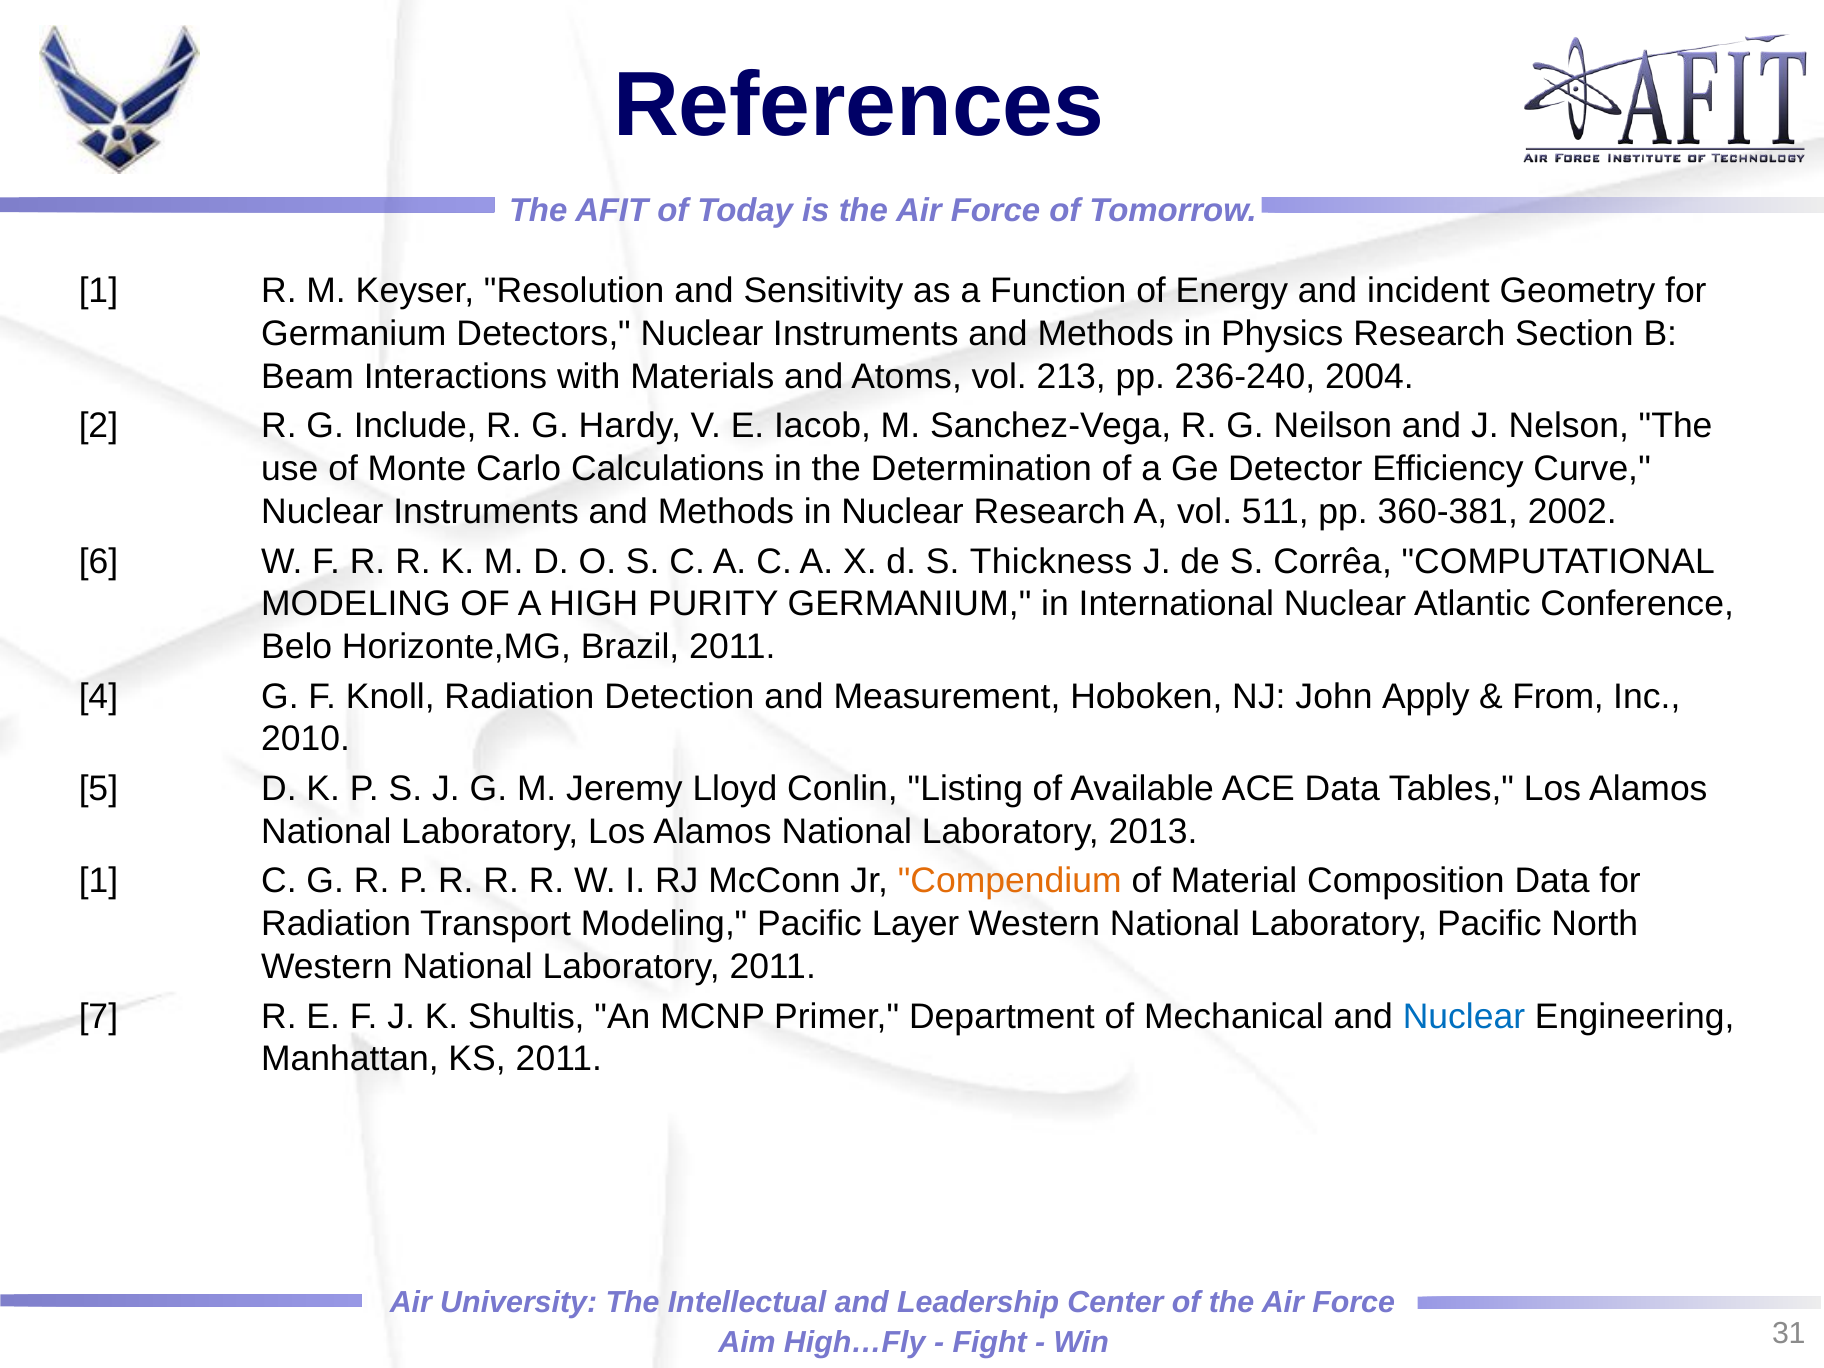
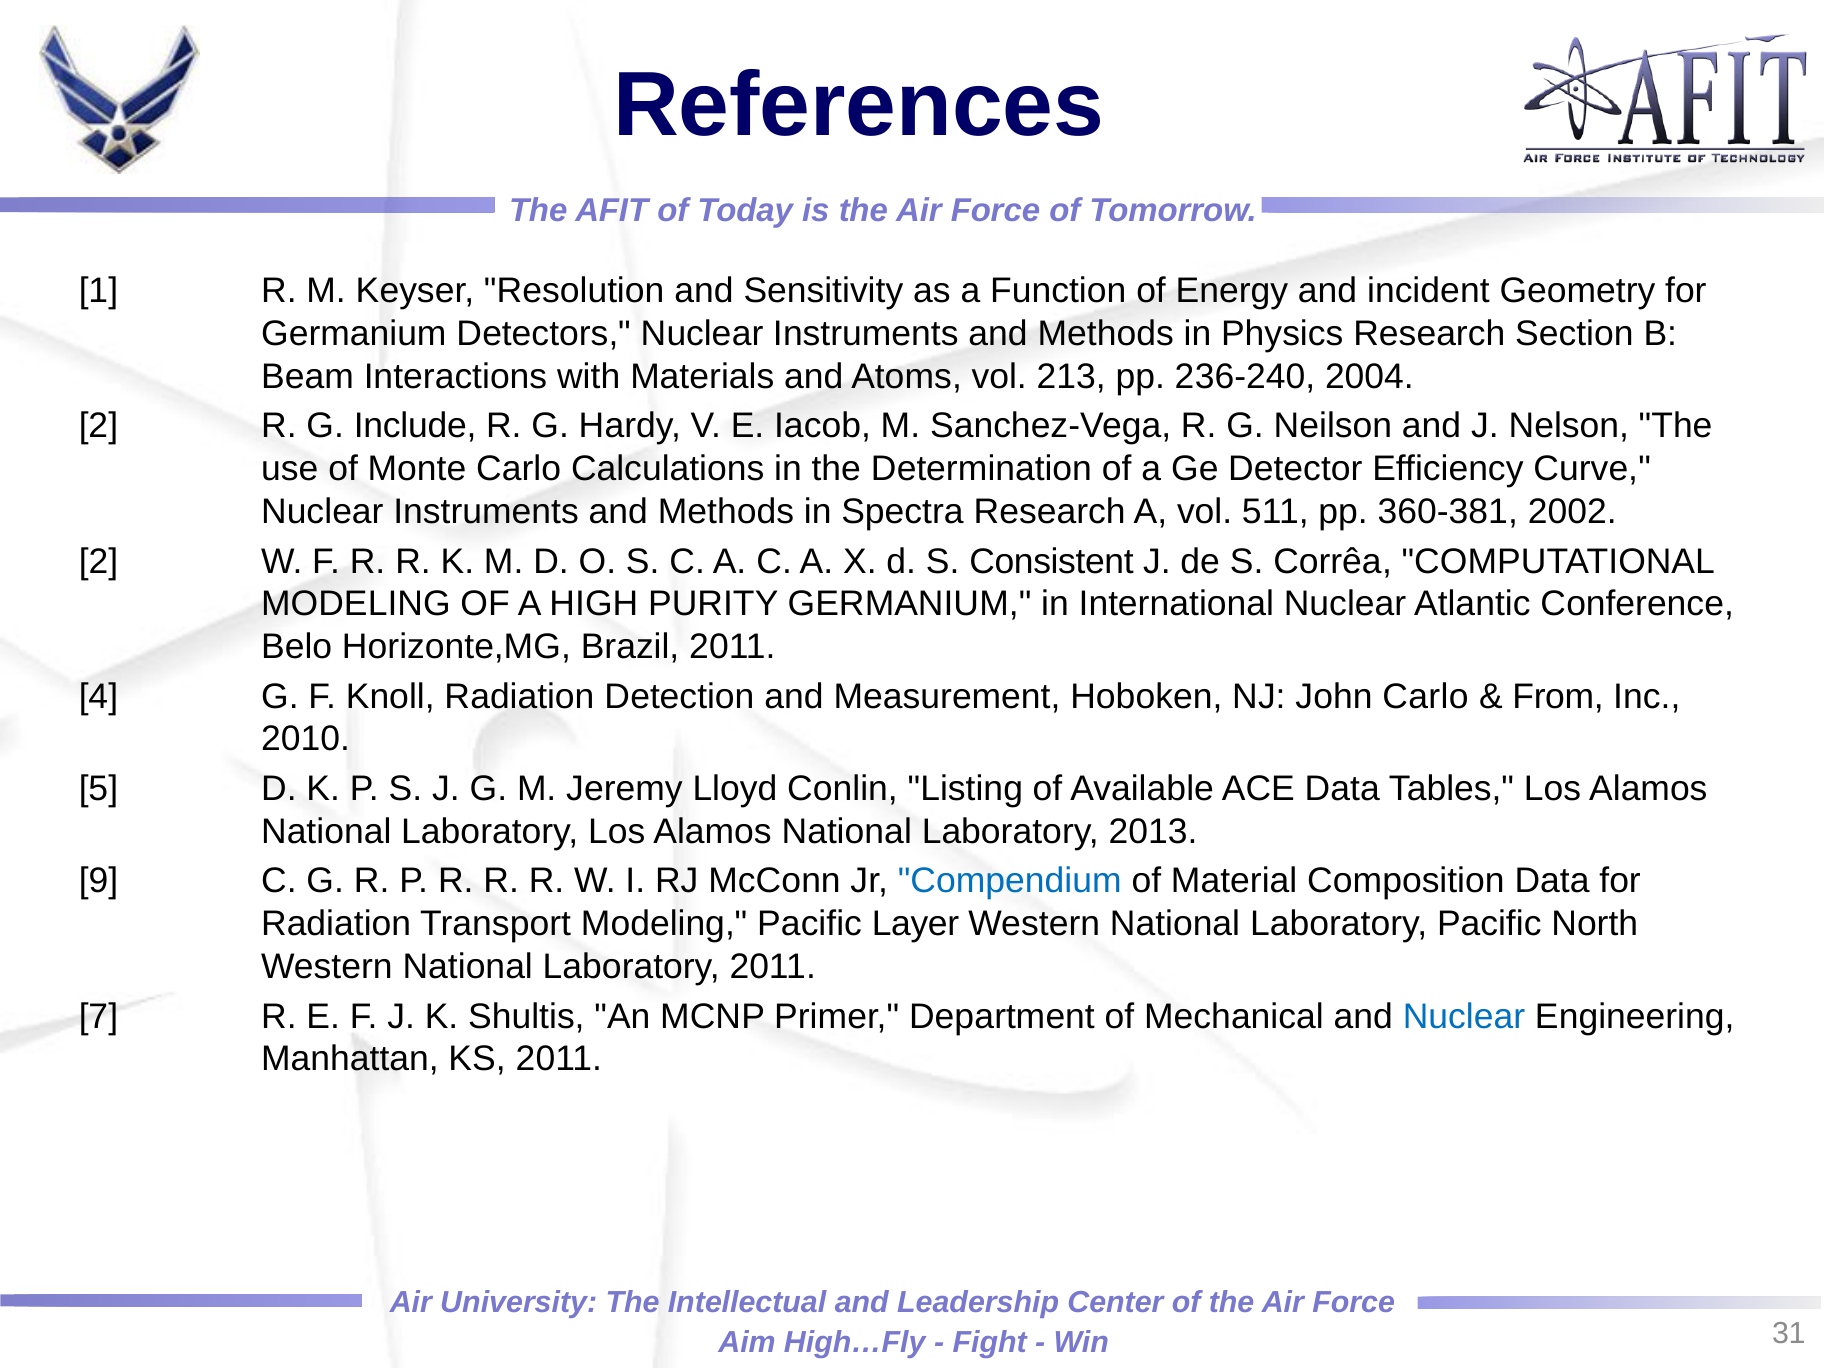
in Nuclear: Nuclear -> Spectra (902, 512)
6: 6 -> 2 (98, 561)
Thickness: Thickness -> Consistent (1052, 561)
John Apply: Apply -> Carlo (1426, 696)
1: 1 -> 9 (98, 881)
Compendium colour: orange -> blue (1010, 881)
